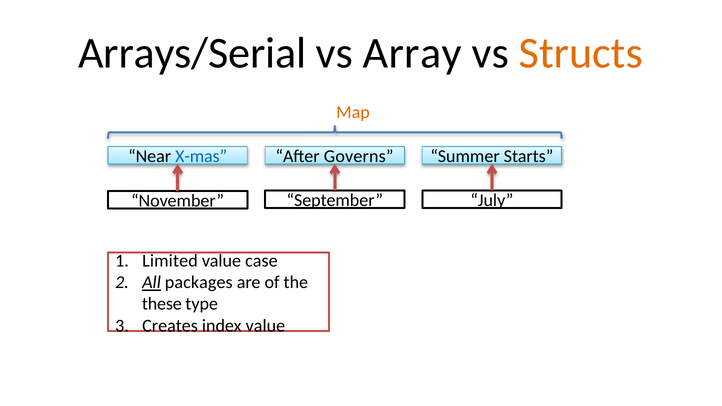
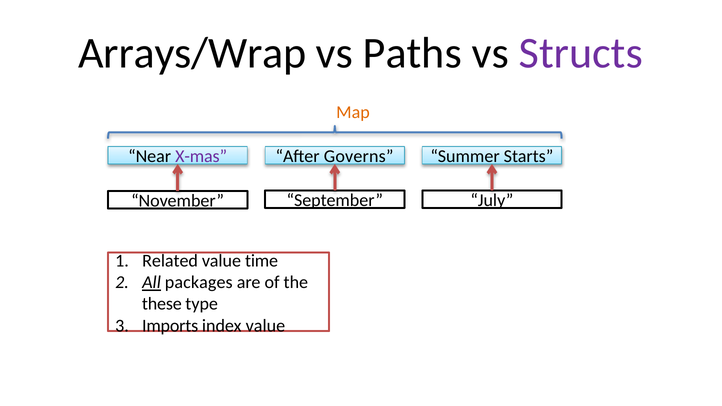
Arrays/Serial: Arrays/Serial -> Arrays/Wrap (192, 53)
Array: Array -> Paths (412, 53)
Structs colour: orange -> purple (581, 53)
X-mas colour: blue -> purple (201, 157)
Limited: Limited -> Related (170, 261)
case: case -> time (262, 261)
Creates: Creates -> Imports (170, 326)
